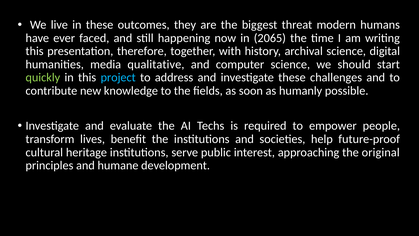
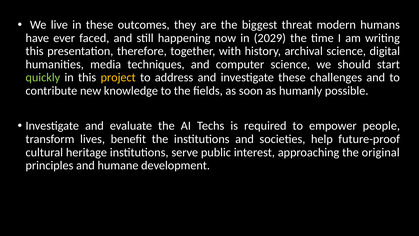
2065: 2065 -> 2029 (270, 38)
qualitative: qualitative -> techniques (156, 64)
project colour: light blue -> yellow (118, 78)
